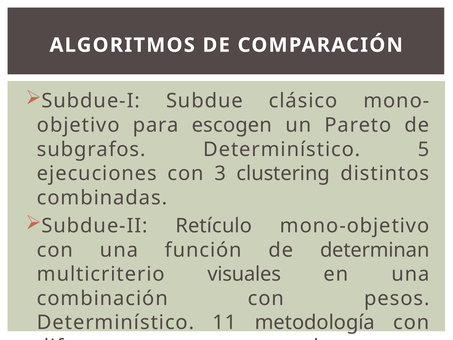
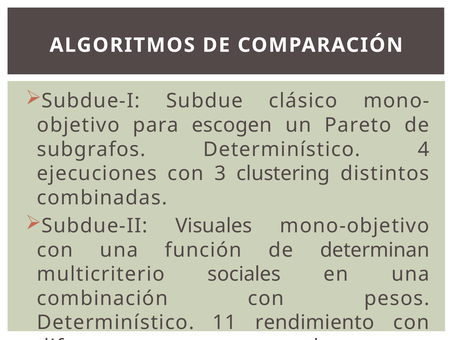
5: 5 -> 4 (424, 149)
Retículo: Retículo -> Visuales (214, 226)
visuales: visuales -> sociales (244, 274)
metodología: metodología -> rendimiento (315, 322)
